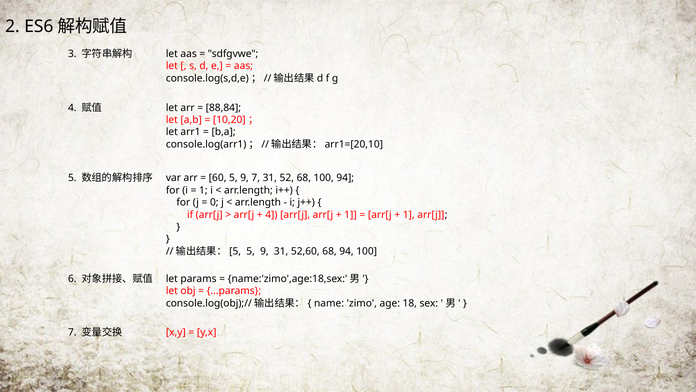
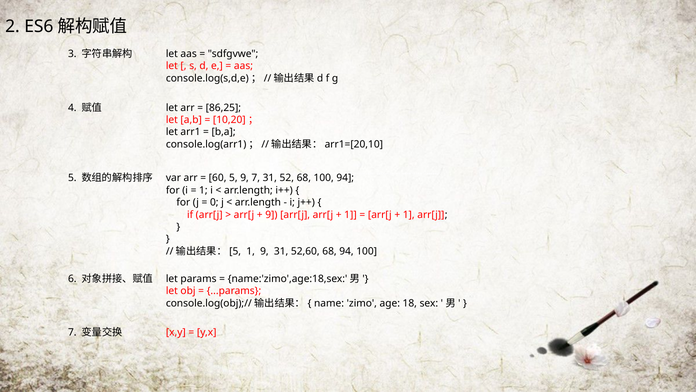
88,84: 88,84 -> 86,25 (223, 108)
4: 4 -> 9 (271, 214)
5: 5 -> 1 (251, 251)
